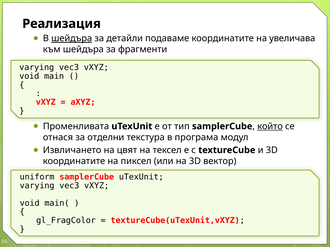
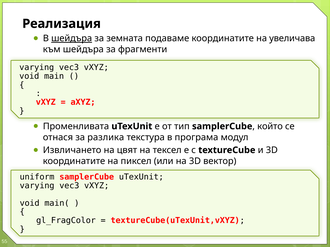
детайли: детайли -> земната (125, 39)
който underline: present -> none (270, 127)
отделни: отделни -> разлика (106, 138)
